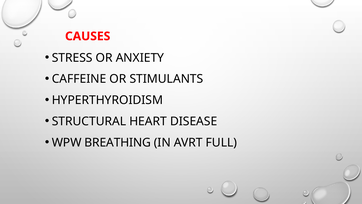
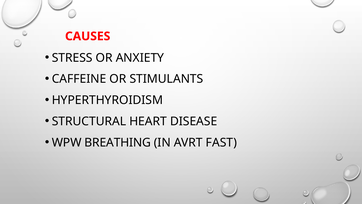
FULL: FULL -> FAST (221, 142)
